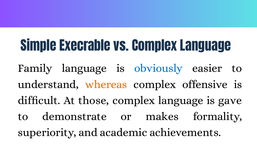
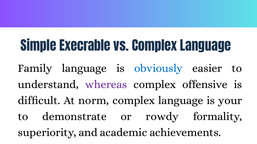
whereas colour: orange -> purple (106, 85)
those: those -> norm (94, 101)
gave: gave -> your (230, 101)
makes: makes -> rowdy (162, 117)
